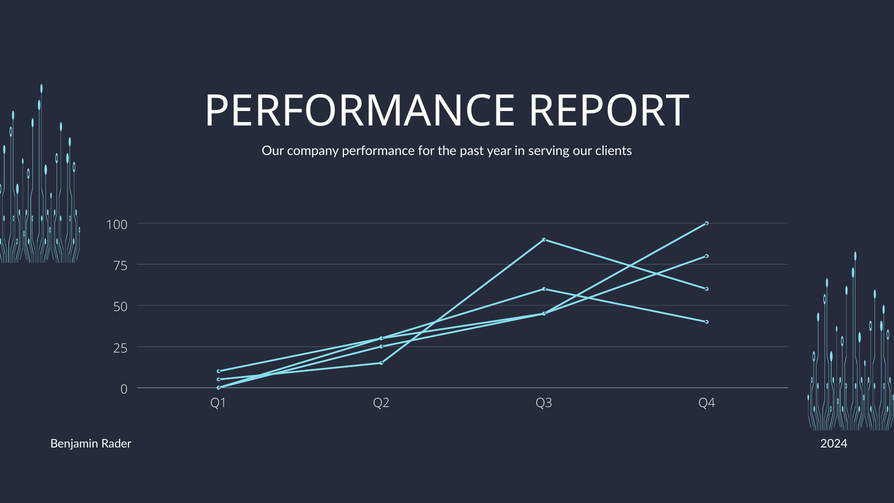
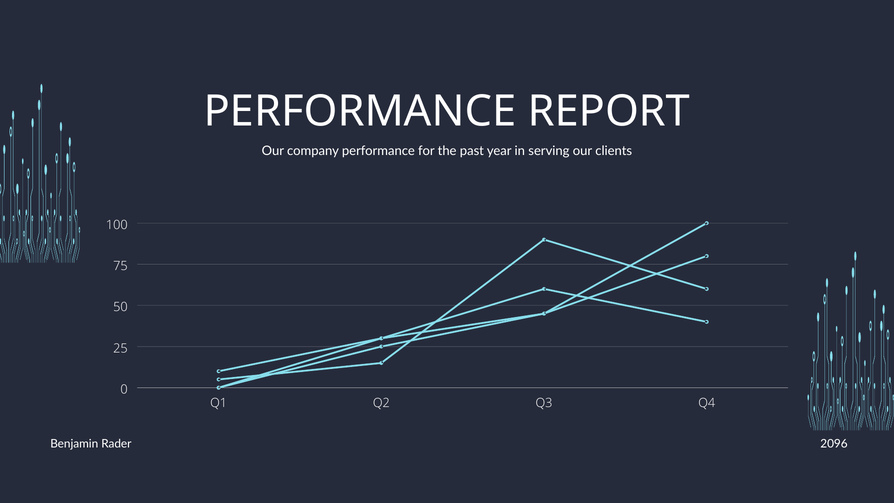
2024: 2024 -> 2096 (834, 444)
